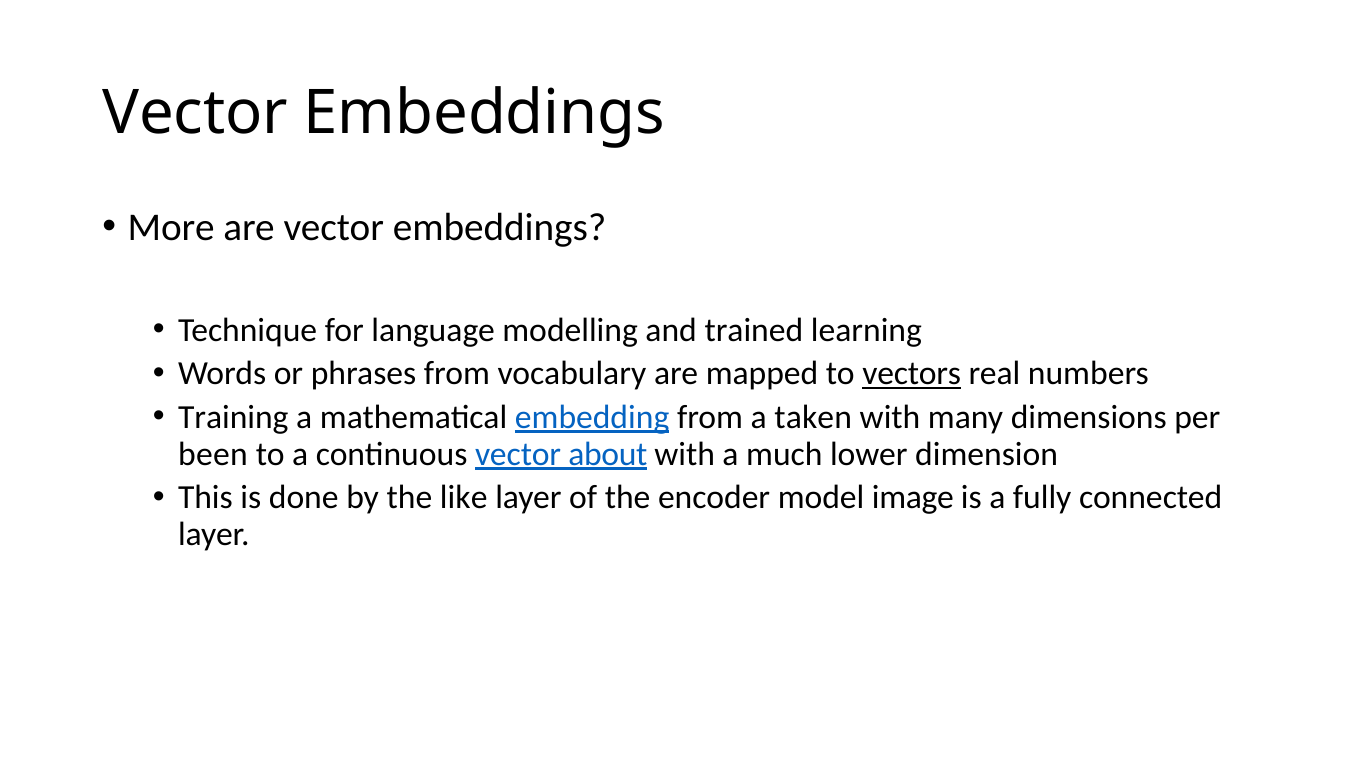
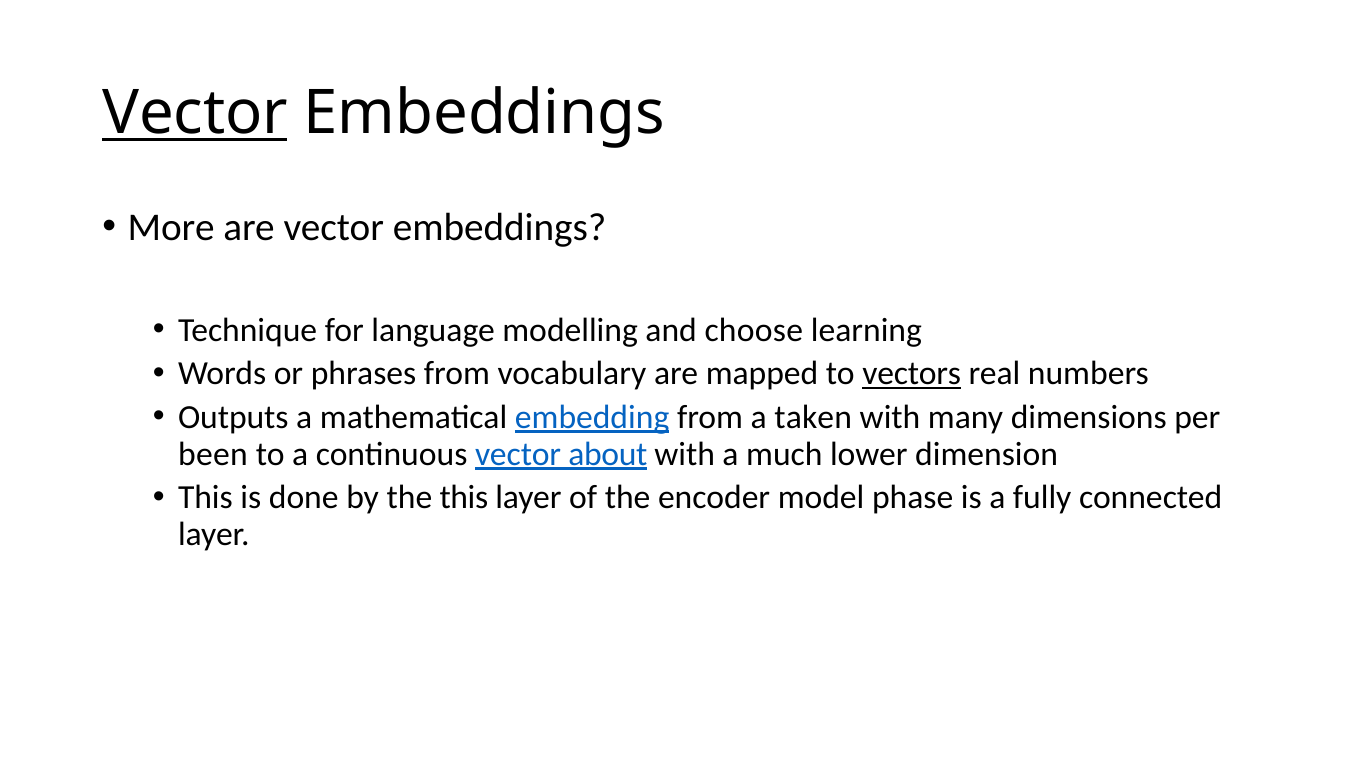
Vector underline: none -> present (195, 113)
trained: trained -> choose (754, 330)
Training: Training -> Outputs (233, 417)
the like: like -> this (464, 497)
image: image -> phase (913, 497)
